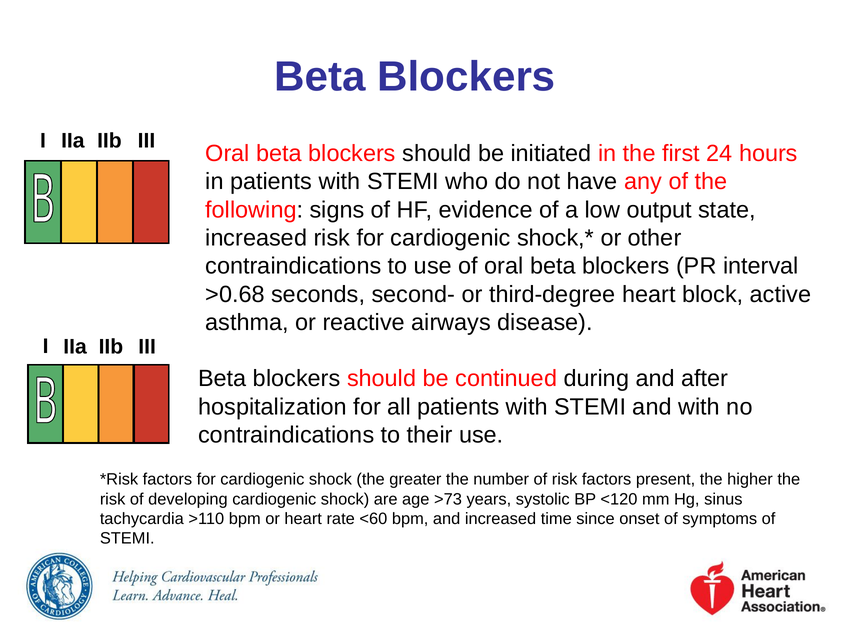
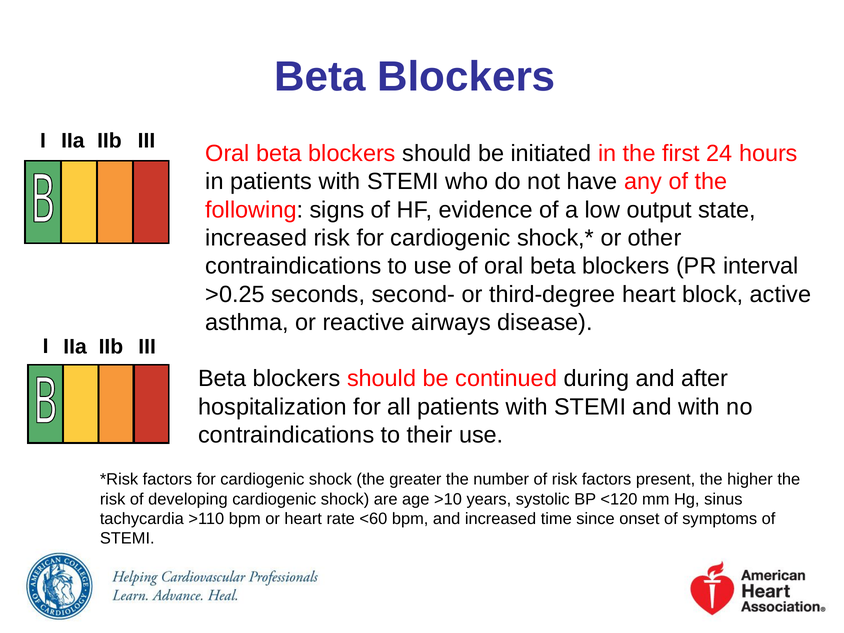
>0.68: >0.68 -> >0.25 (235, 294)
>73: >73 -> >10 (448, 499)
